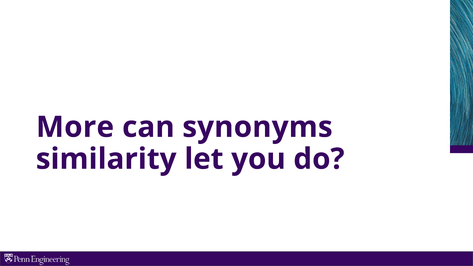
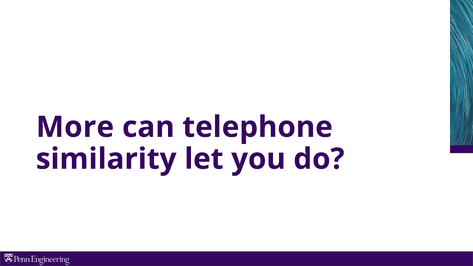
synonyms: synonyms -> telephone (258, 127)
